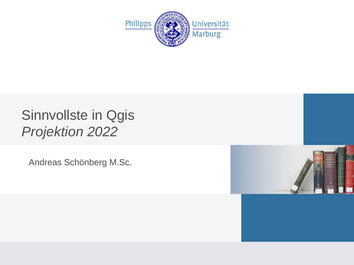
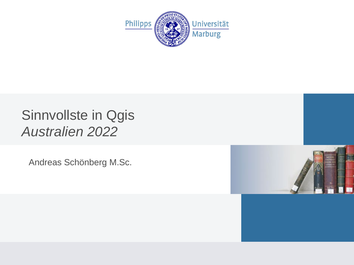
Projektion: Projektion -> Australien (53, 132)
